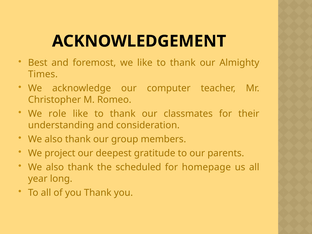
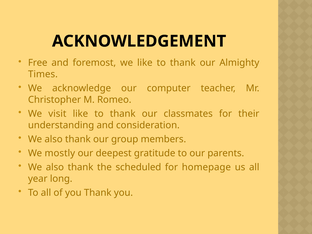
Best: Best -> Free (38, 63)
role: role -> visit (57, 114)
project: project -> mostly (60, 153)
